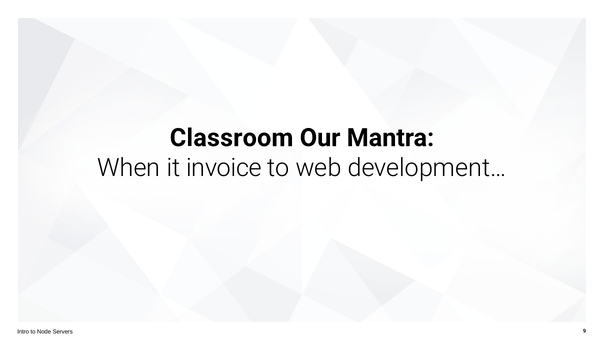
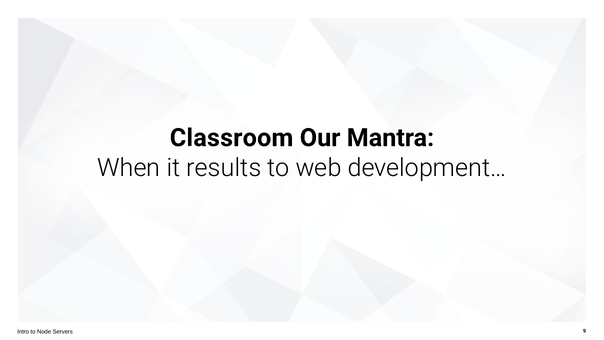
invoice: invoice -> results (224, 168)
